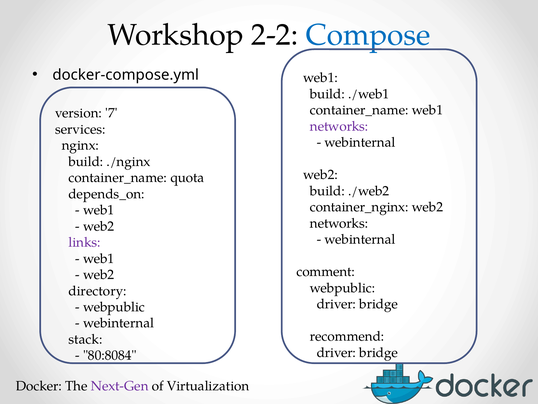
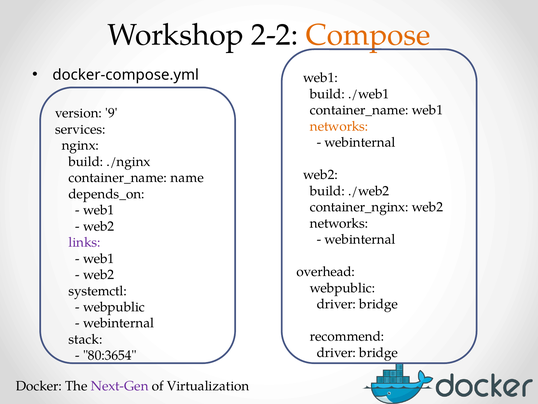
Compose colour: blue -> orange (368, 35)
7: 7 -> 9 (111, 113)
networks colour: purple -> orange (339, 126)
quota: quota -> name (187, 178)
comment: comment -> overhead (326, 271)
directory: directory -> systemctl (98, 291)
80:8084: 80:8084 -> 80:3654 (110, 355)
